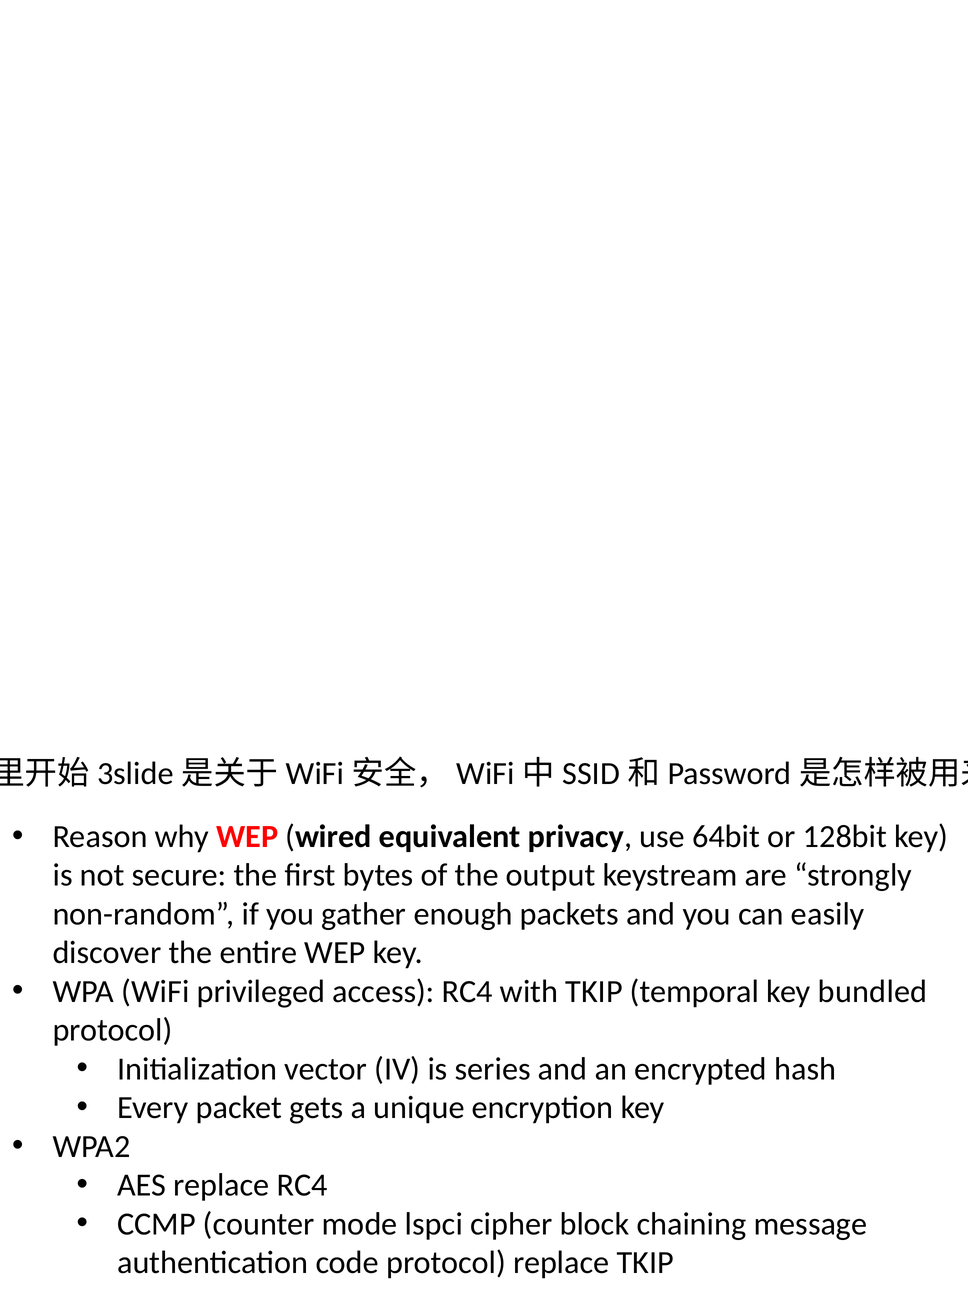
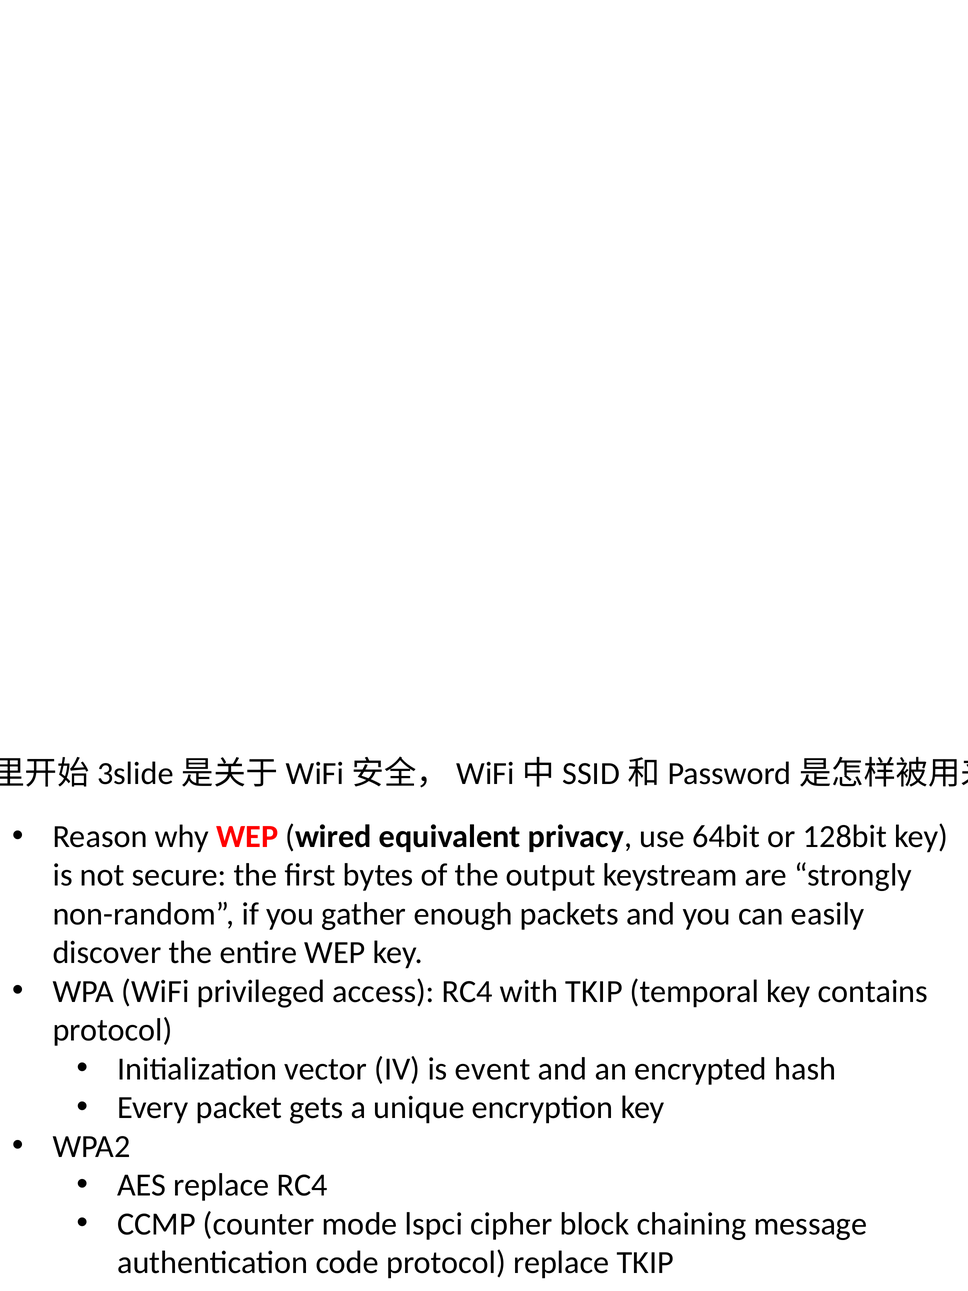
bundled: bundled -> contains (873, 991)
series: series -> event (493, 1069)
